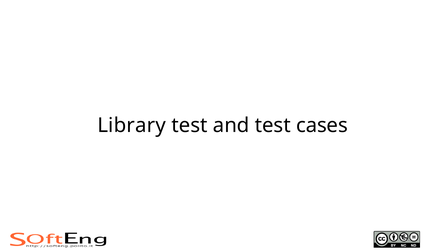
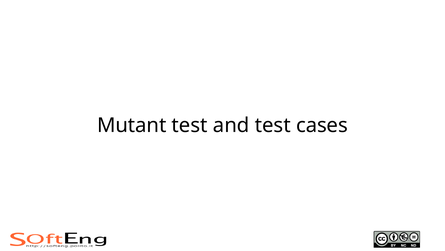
Library: Library -> Mutant (132, 125)
